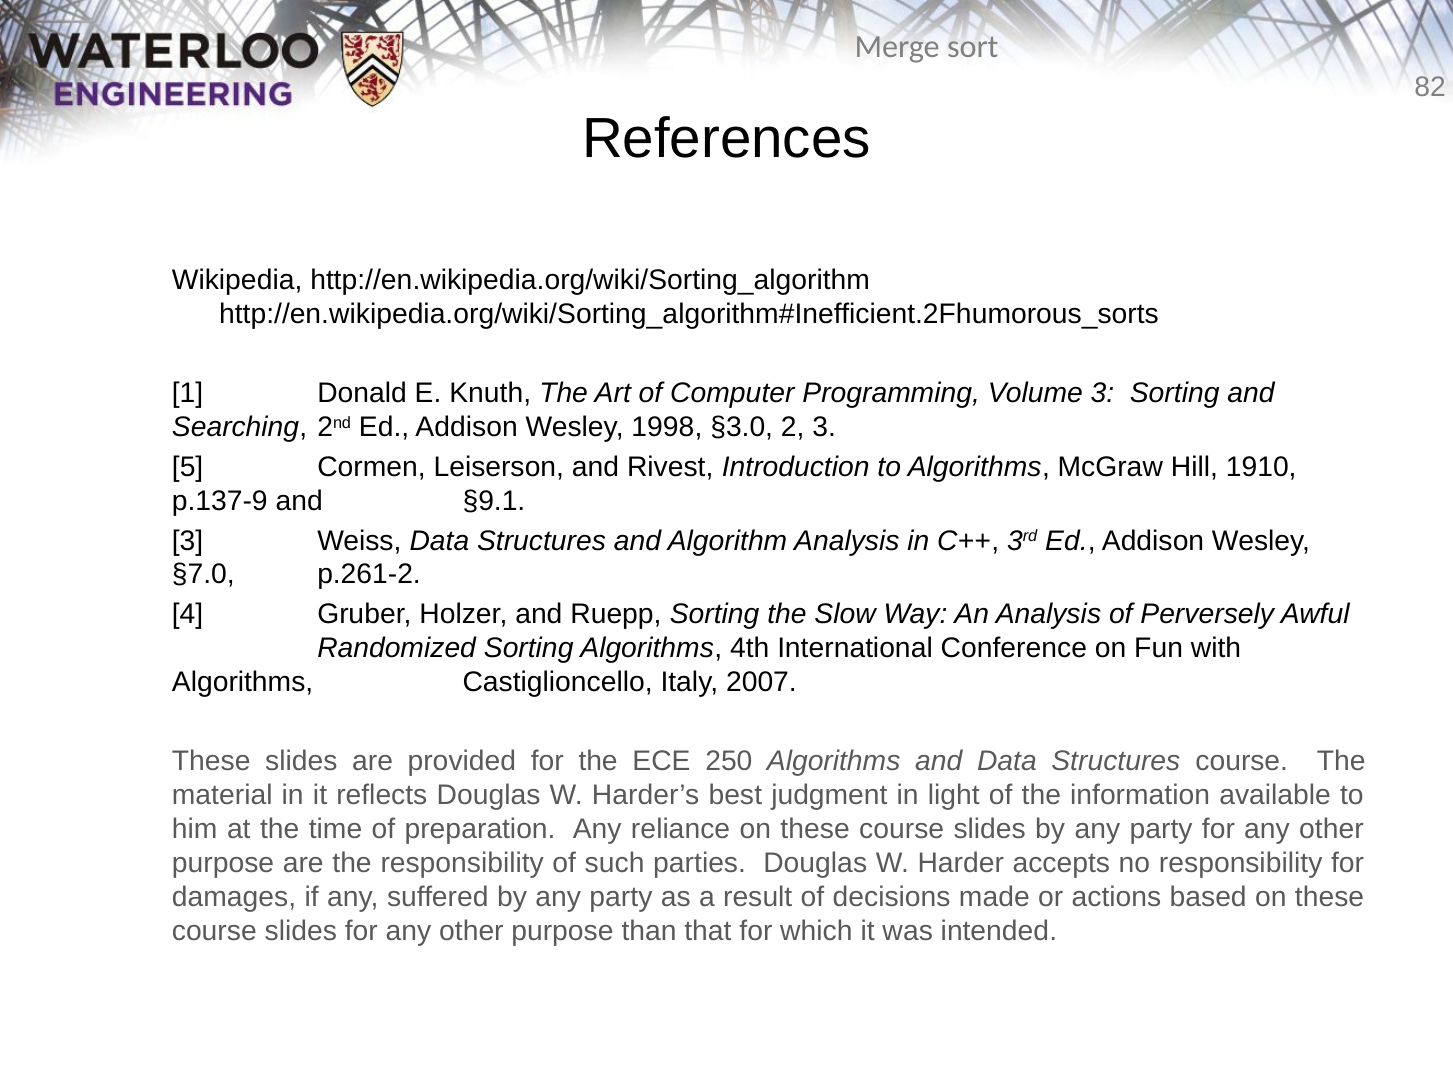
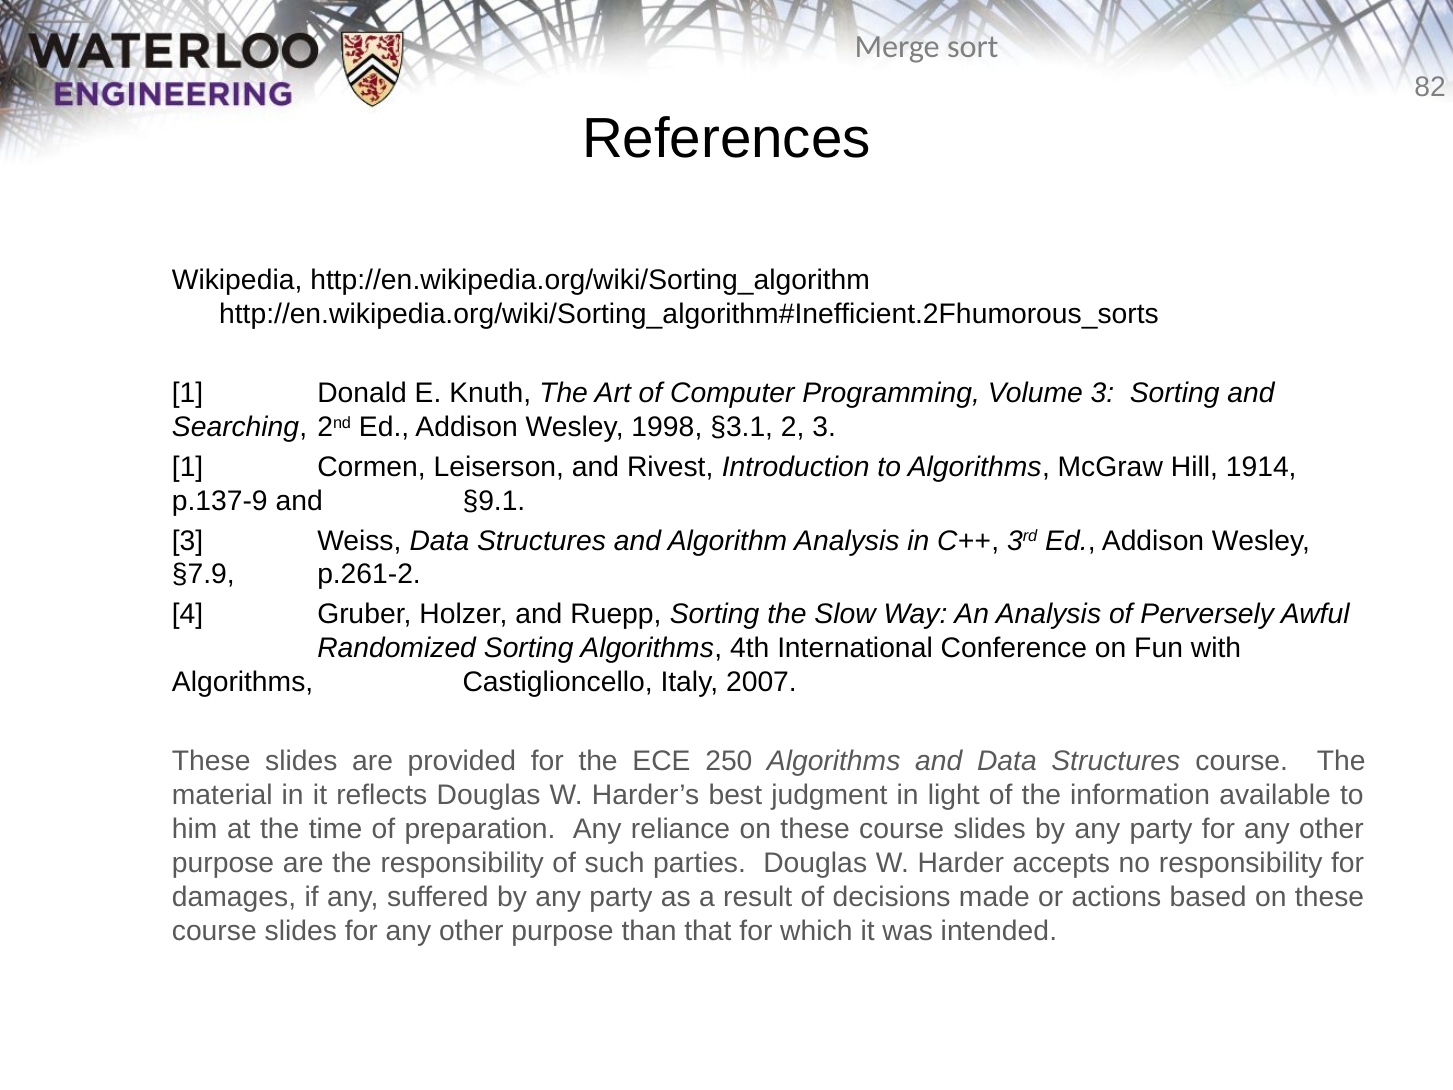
§3.0: §3.0 -> §3.1 (742, 427)
5: 5 -> 1 (188, 467)
1910: 1910 -> 1914 (1261, 467)
§7.0: §7.0 -> §7.9 (203, 575)
